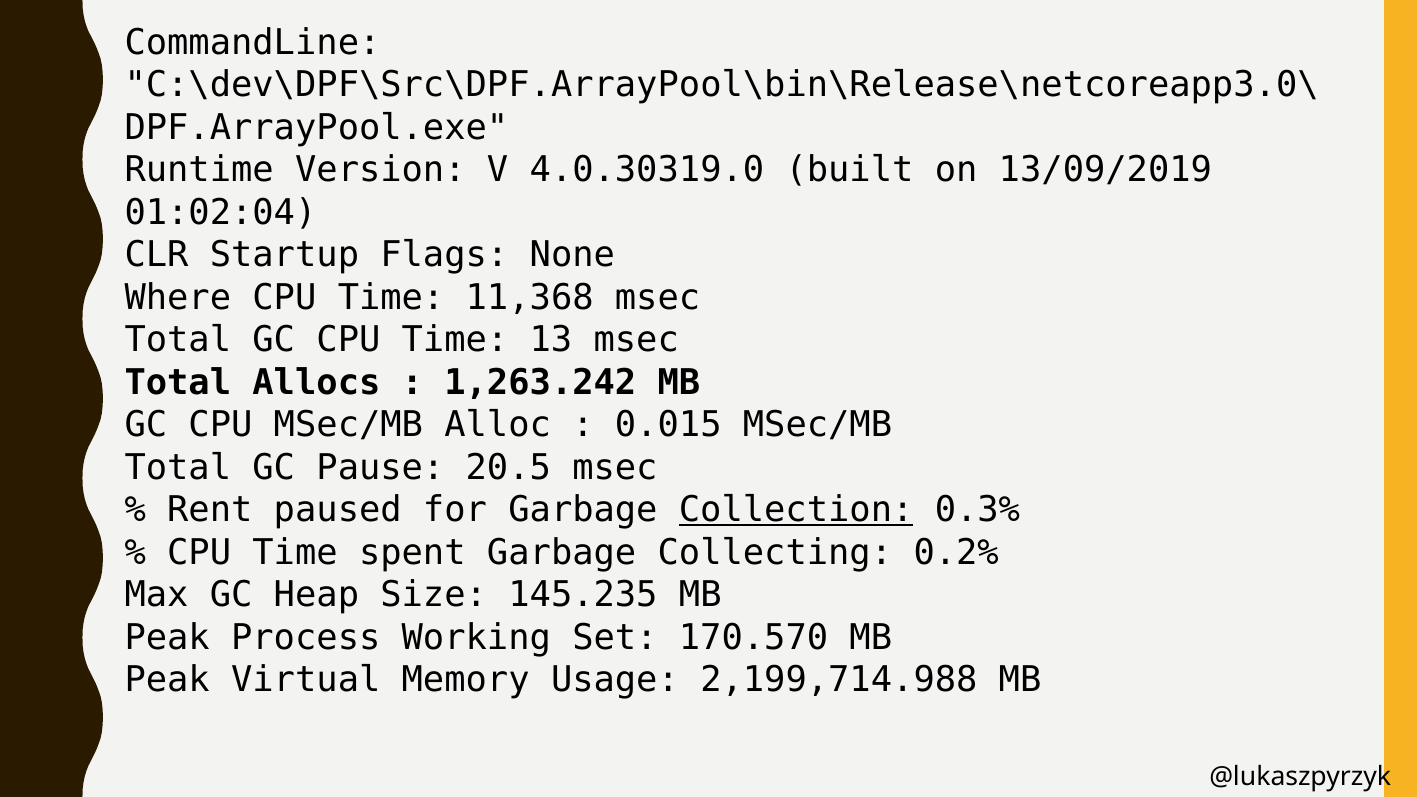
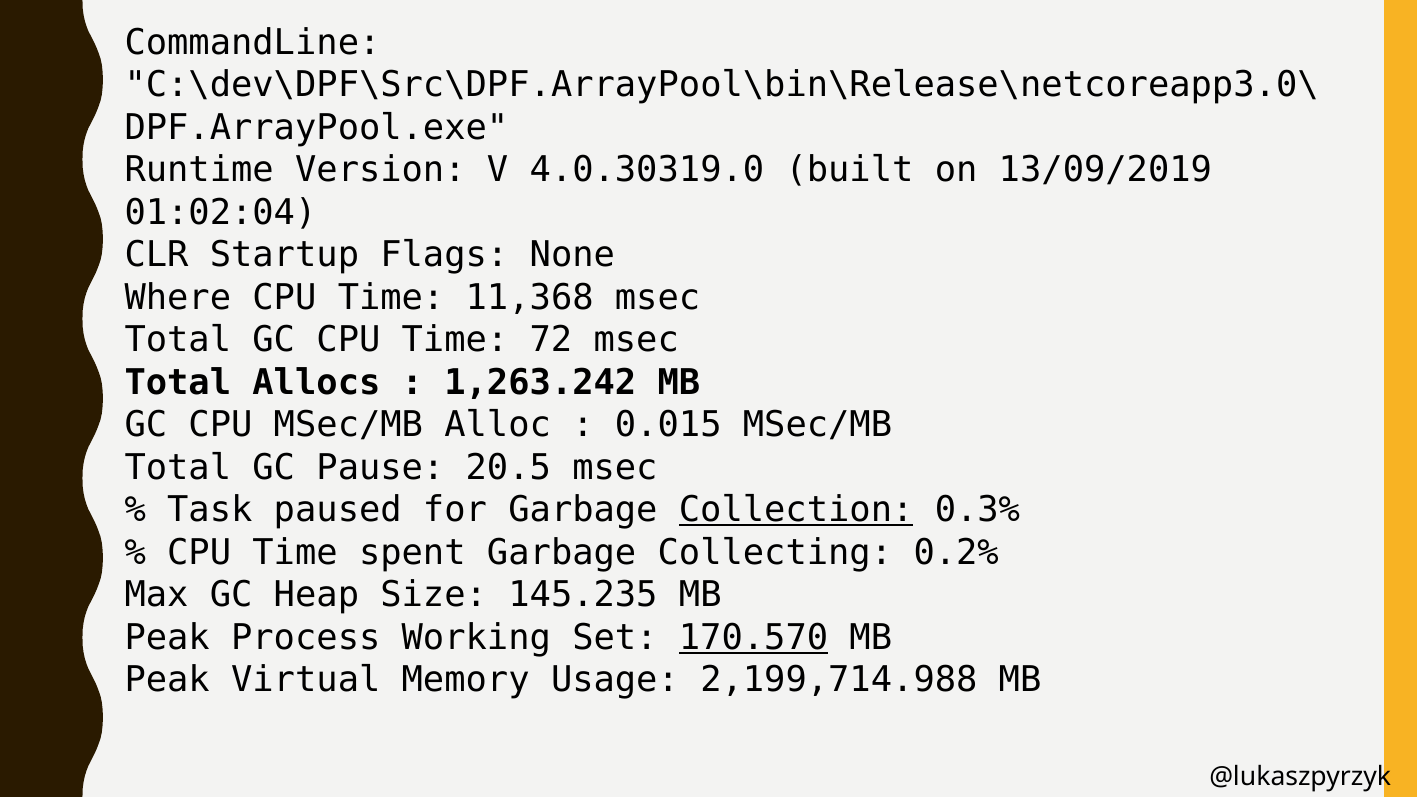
13: 13 -> 72 (551, 340)
Rent: Rent -> Task (210, 510)
170.570 underline: none -> present (754, 637)
